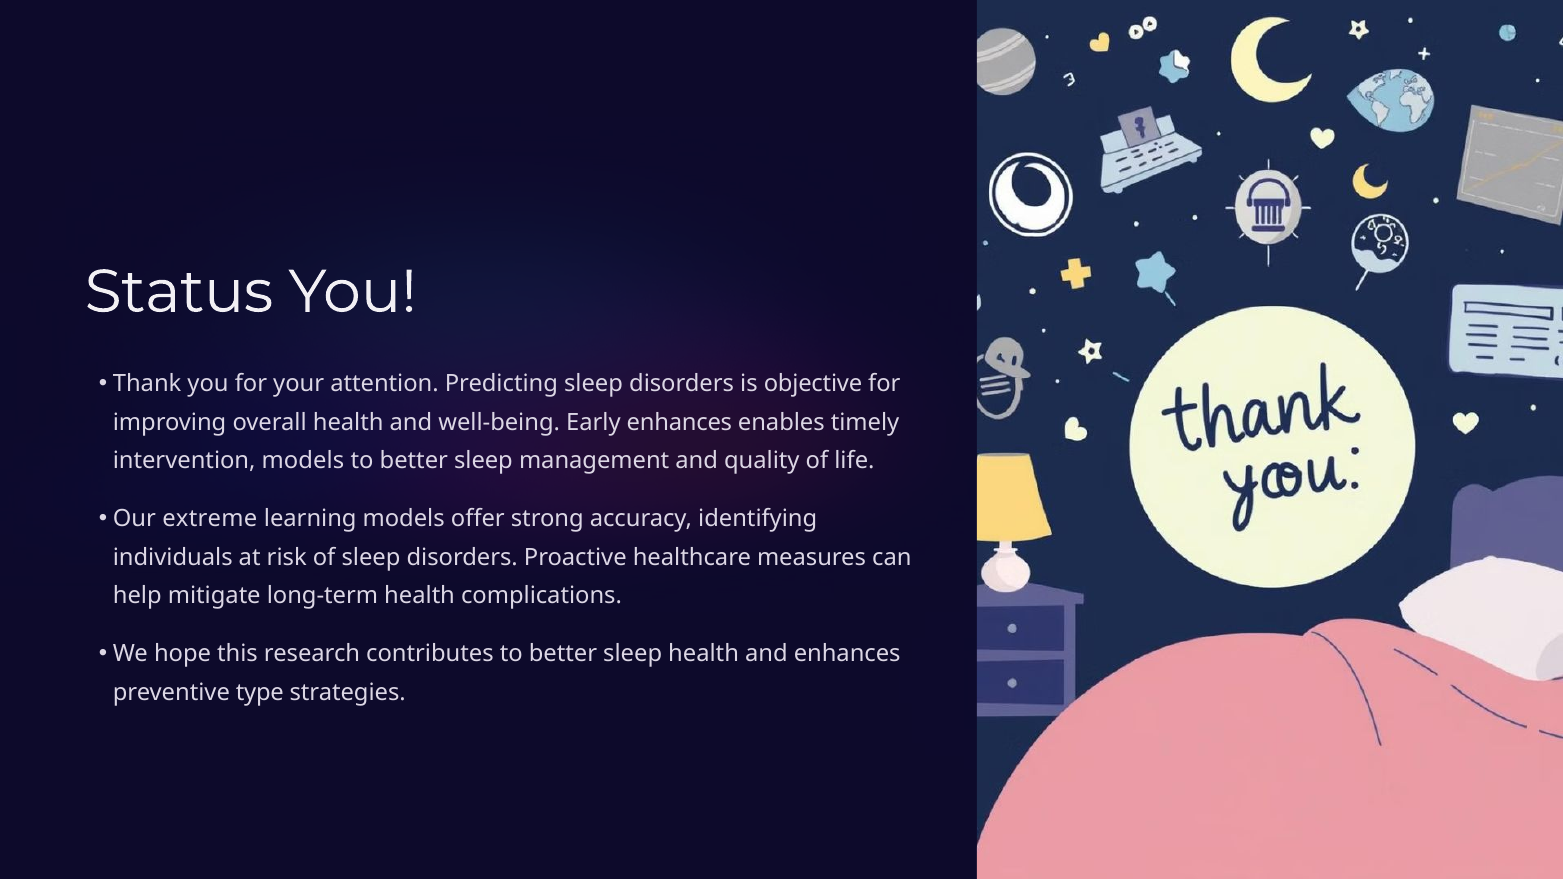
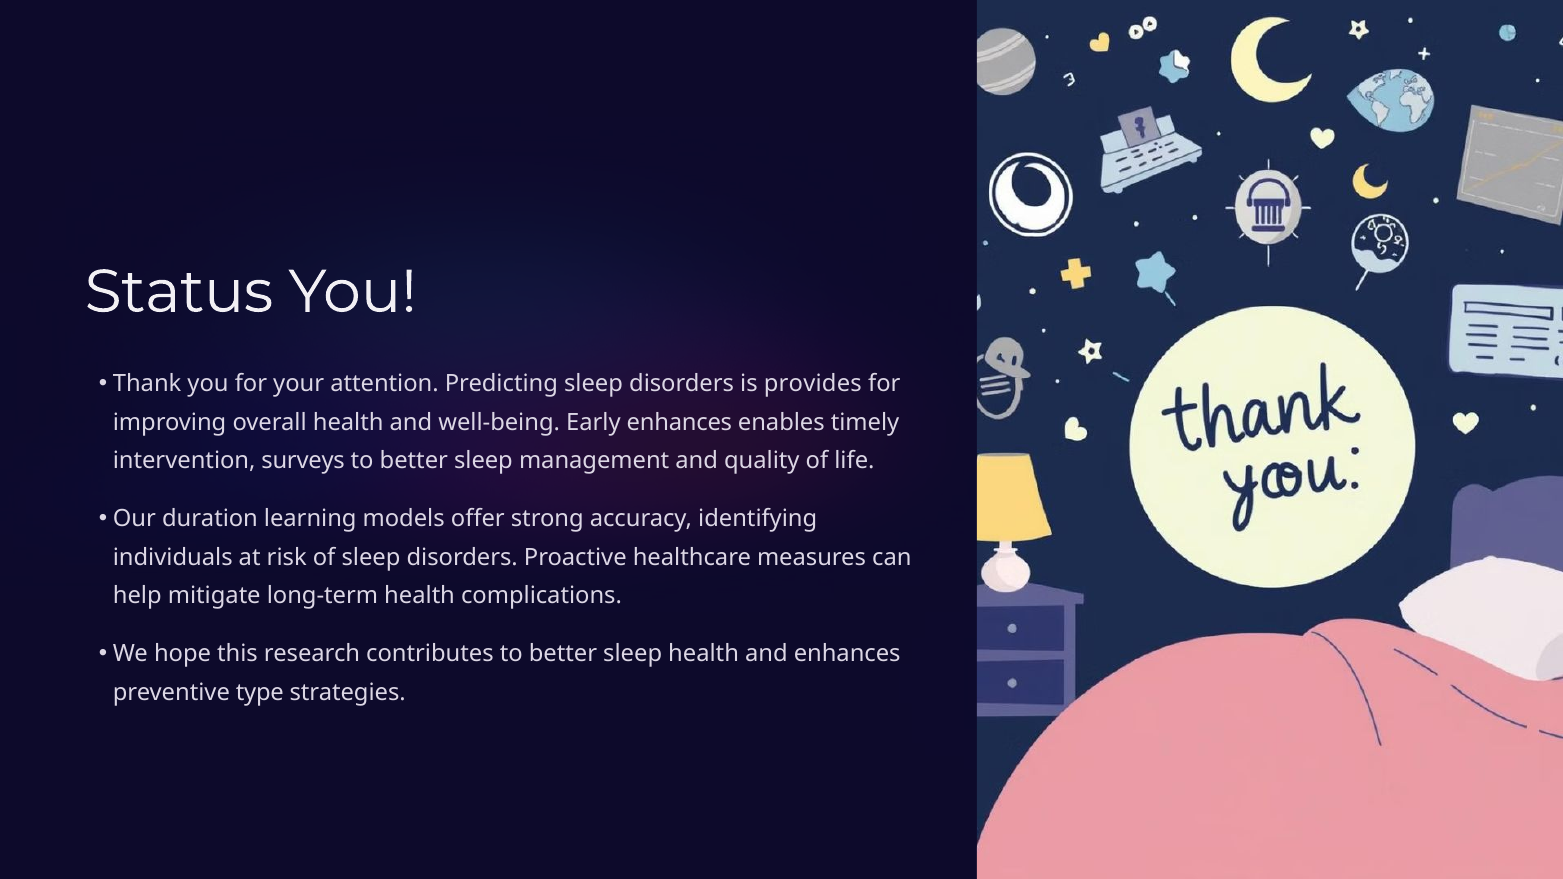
objective: objective -> provides (813, 384)
intervention models: models -> surveys (303, 461)
extreme: extreme -> duration (210, 519)
